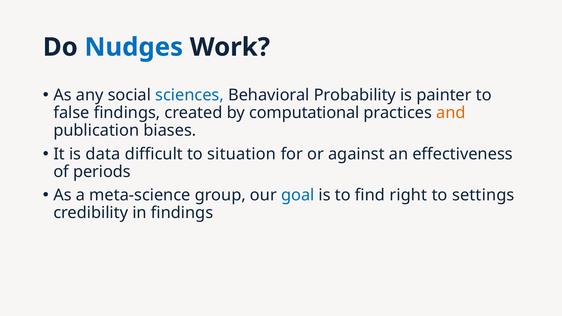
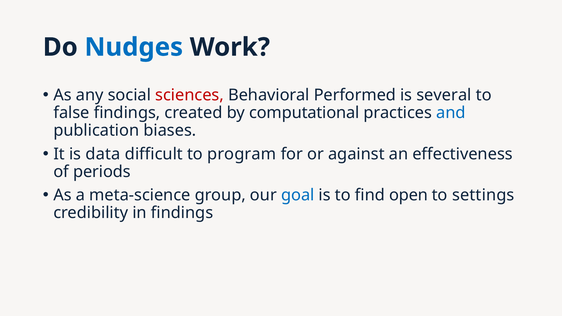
sciences colour: blue -> red (190, 95)
Probability: Probability -> Performed (355, 95)
painter: painter -> several (444, 95)
and colour: orange -> blue (451, 113)
situation: situation -> program (242, 154)
right: right -> open (408, 195)
